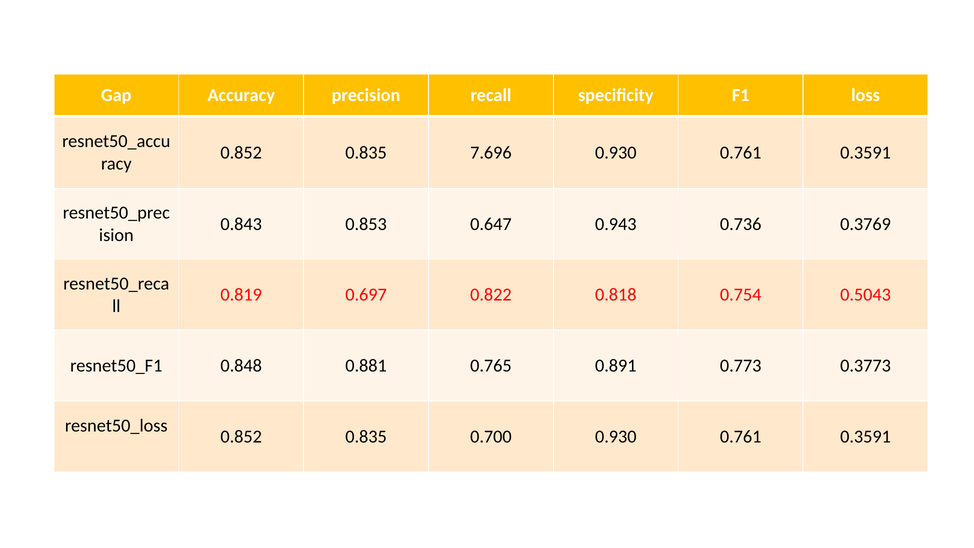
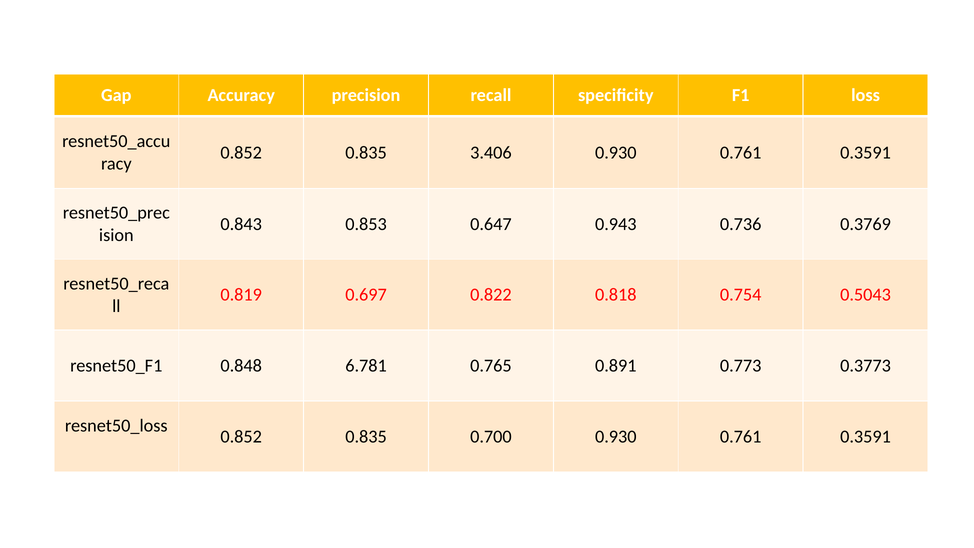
7.696: 7.696 -> 3.406 (491, 152)
0.881: 0.881 -> 6.781 (366, 366)
